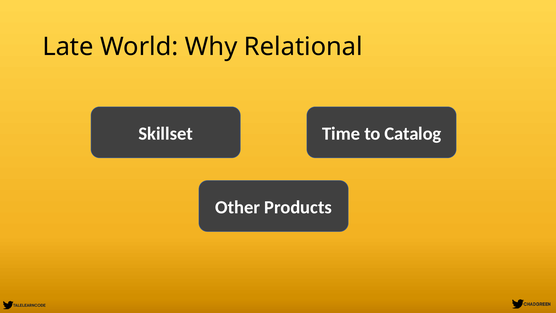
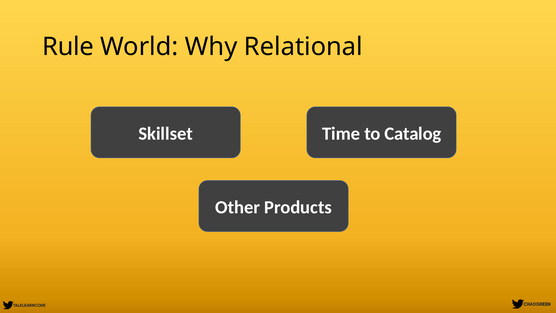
Late: Late -> Rule (68, 47)
